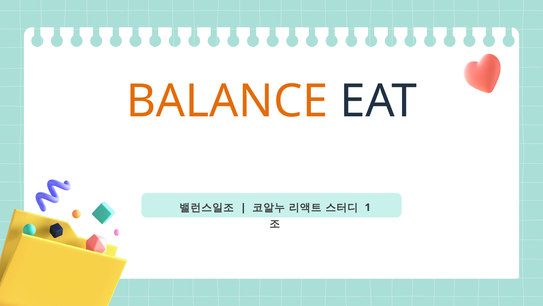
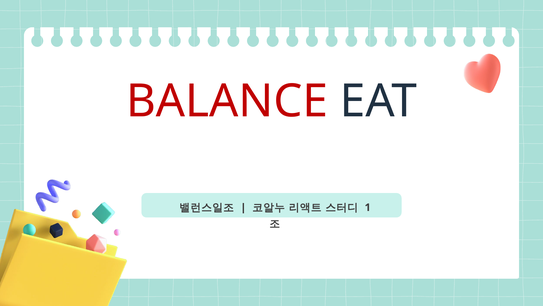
BALANCE colour: orange -> red (227, 101)
